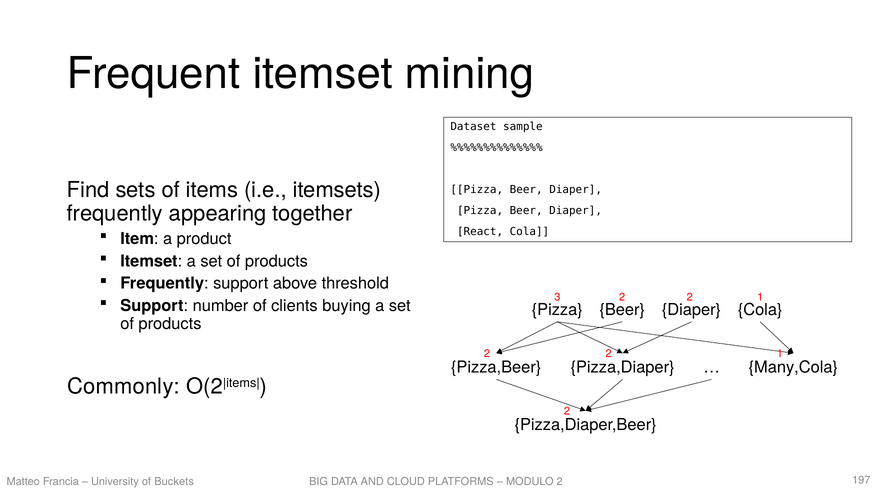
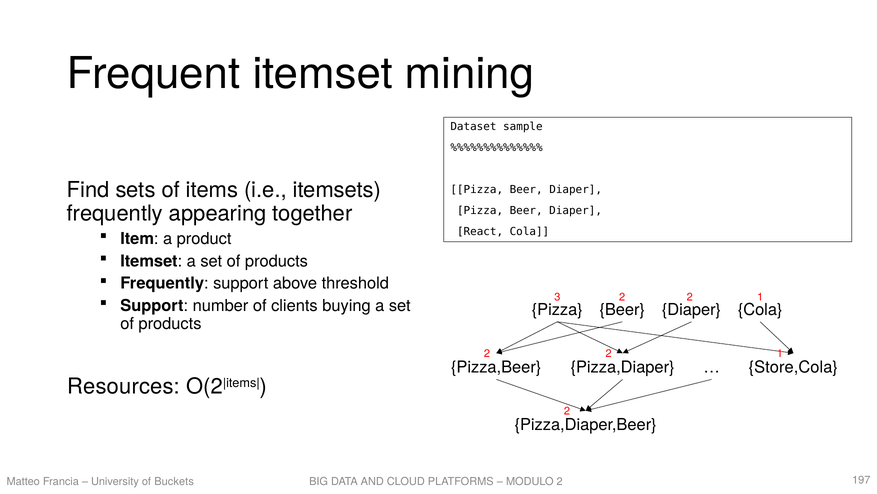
Many,Cola: Many,Cola -> Store,Cola (793, 367)
Commonly: Commonly -> Resources (124, 386)
